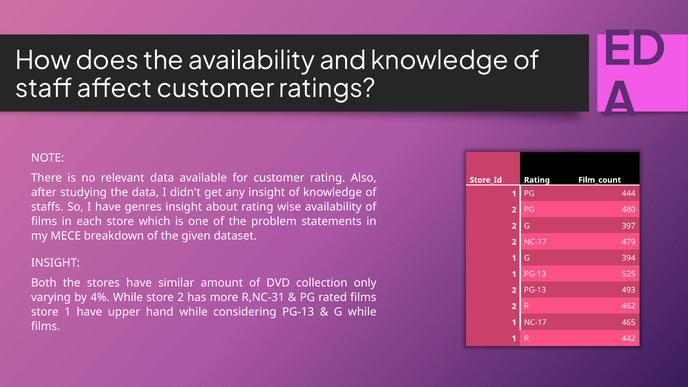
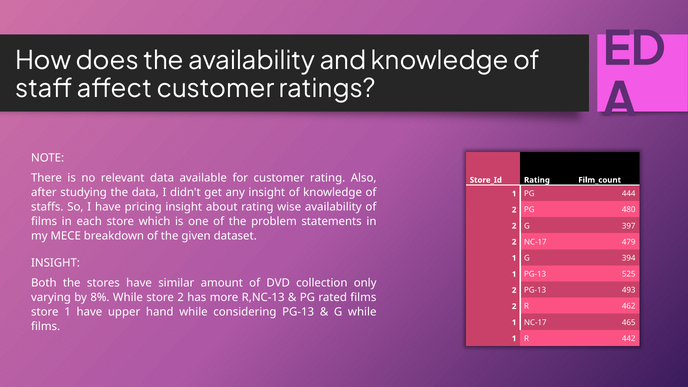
genres: genres -> pricing (143, 207)
4%: 4% -> 8% (100, 297)
R,NC-31: R,NC-31 -> R,NC-13 (263, 297)
